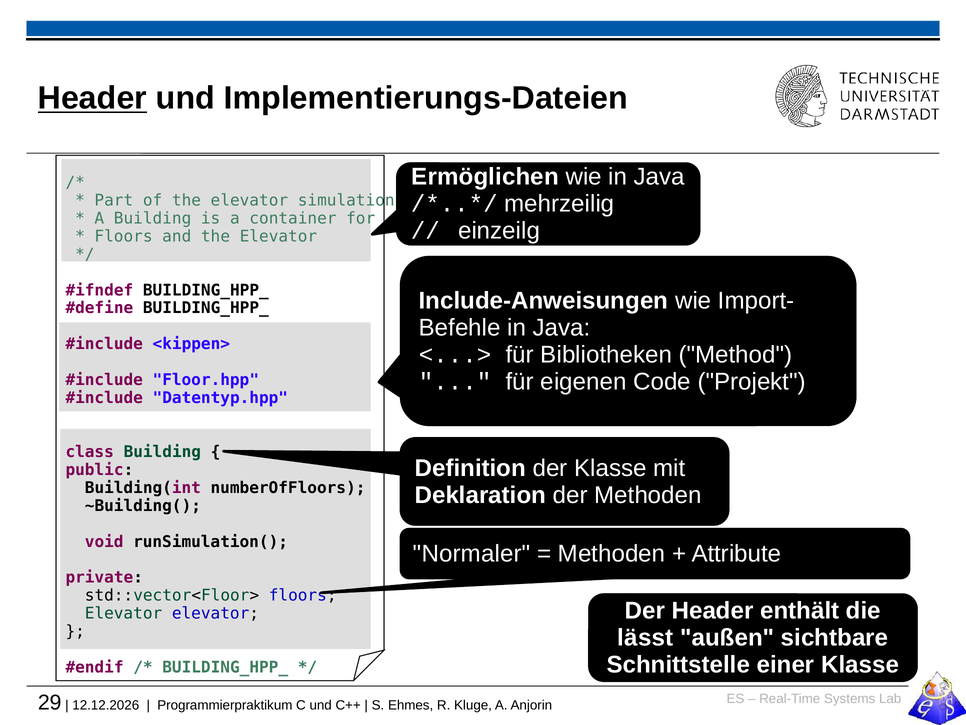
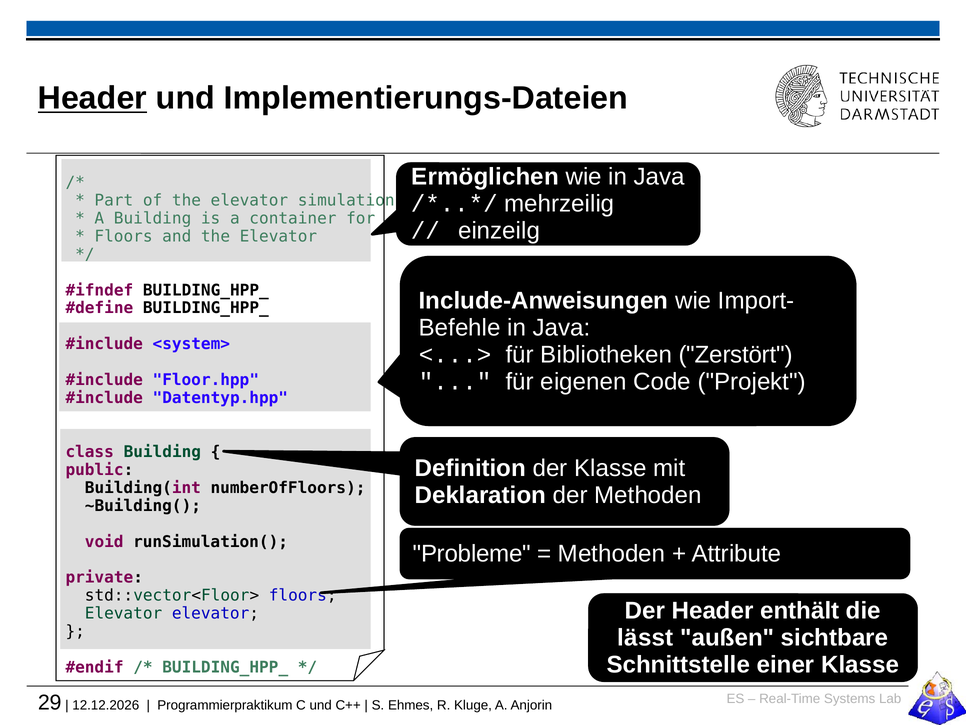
<kippen>: <kippen> -> <system> (191, 344)
Method: Method -> Zerstört (736, 354)
Normaler: Normaler -> Probleme (472, 553)
